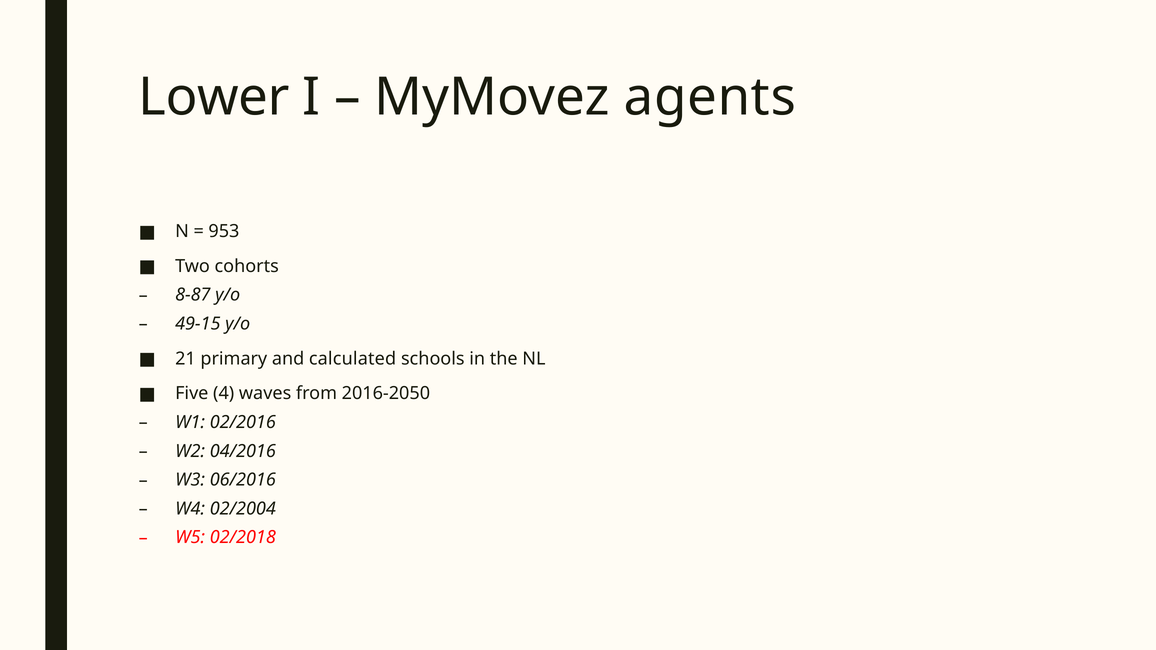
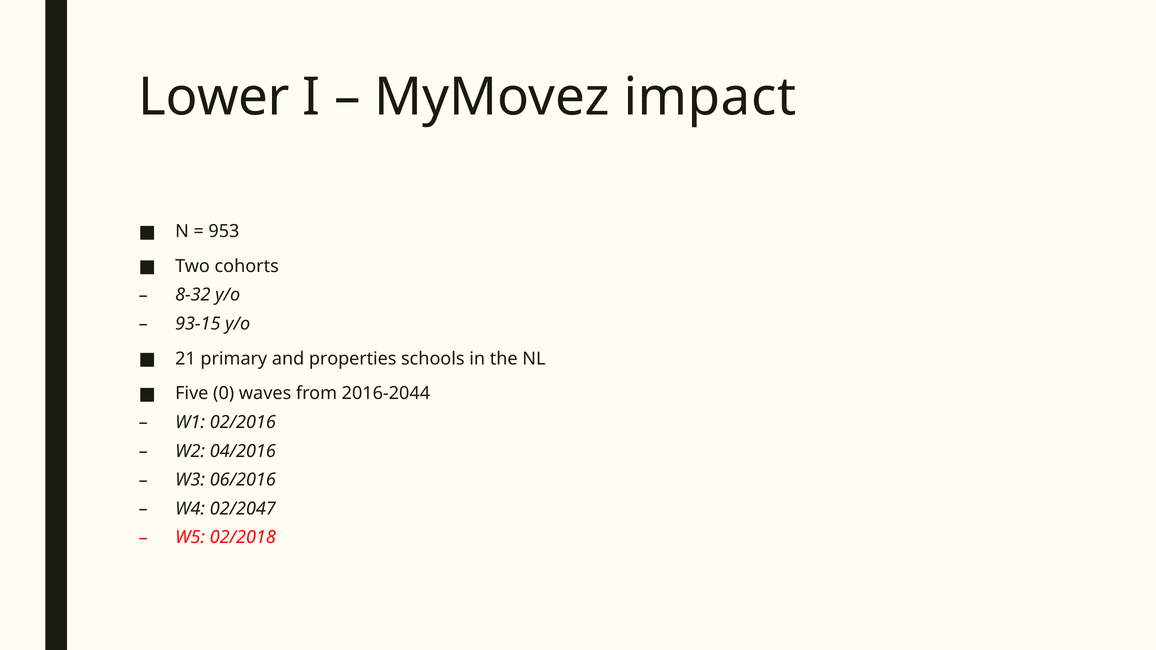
agents: agents -> impact (710, 97)
8-87: 8-87 -> 8-32 (193, 295)
49-15: 49-15 -> 93-15 (198, 324)
calculated: calculated -> properties (353, 359)
4: 4 -> 0 (224, 394)
2016-2050: 2016-2050 -> 2016-2044 (386, 394)
02/2004: 02/2004 -> 02/2047 (243, 509)
